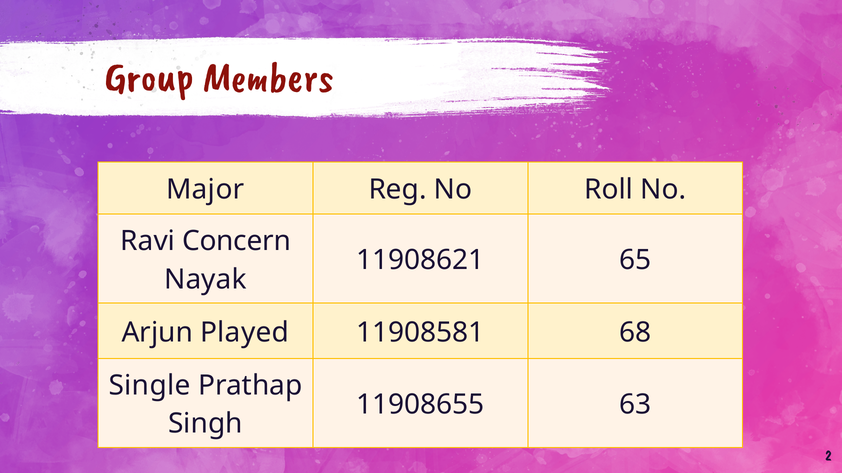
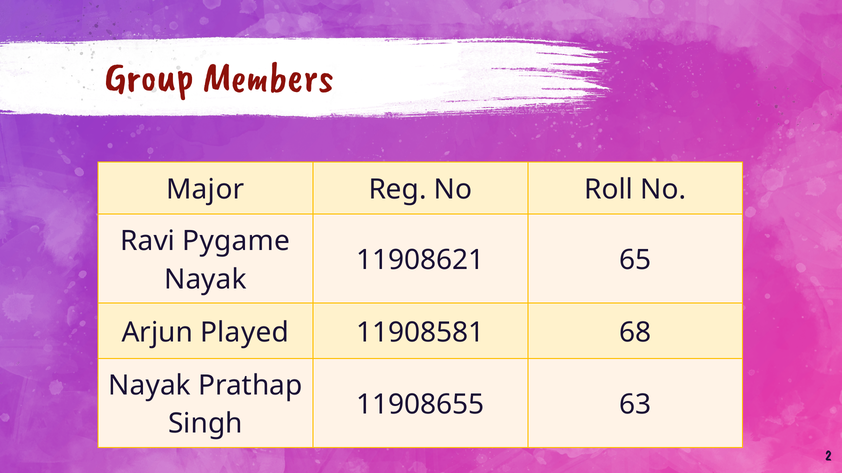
Concern: Concern -> Pygame (236, 241)
Single: Single -> Nayak (150, 386)
